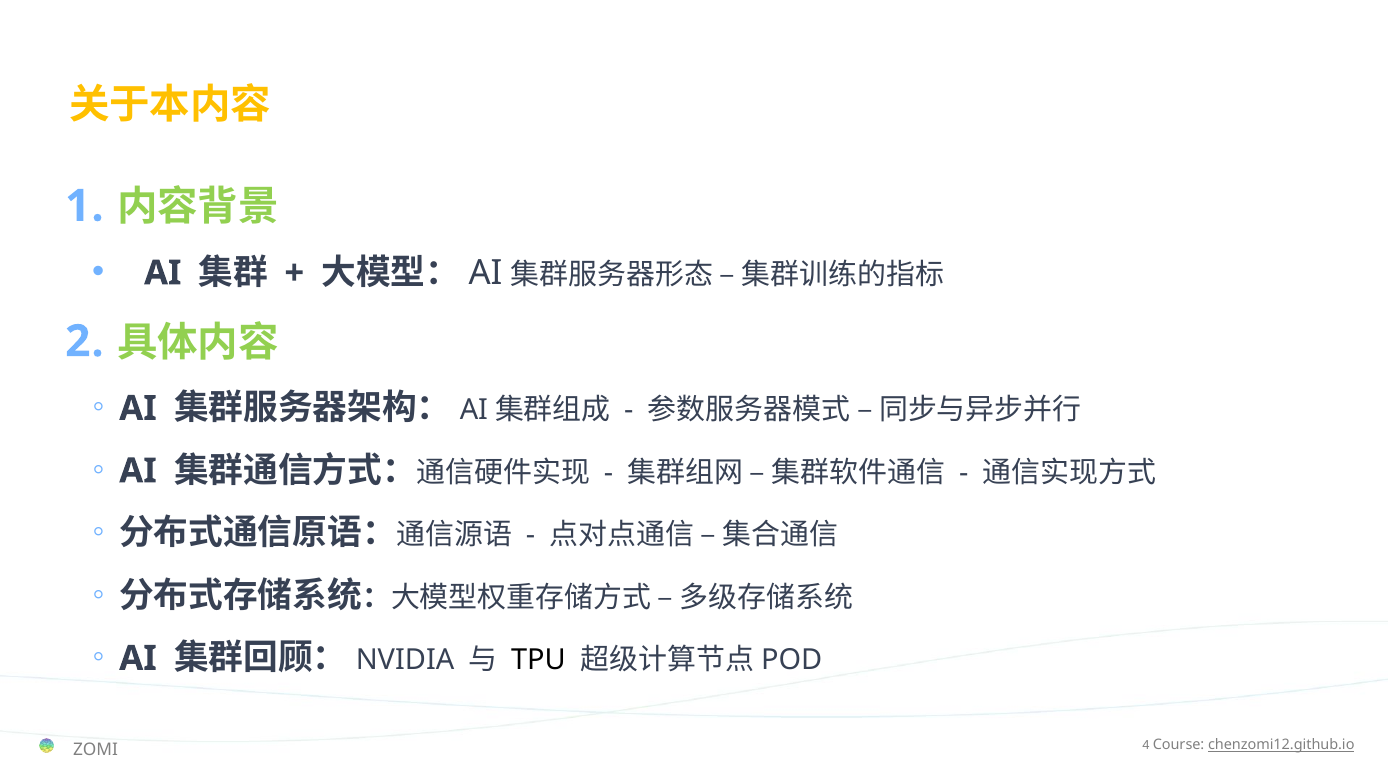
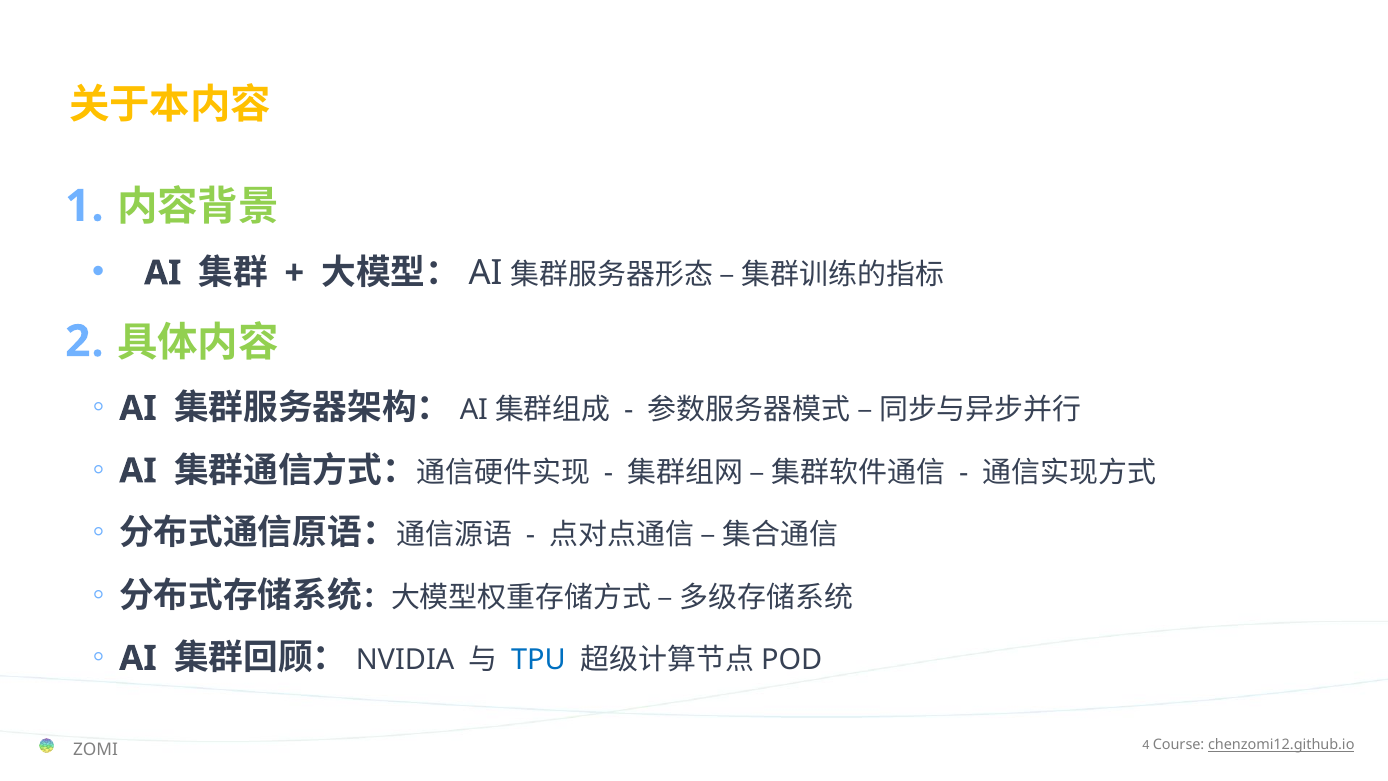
TPU colour: black -> blue (538, 660)
